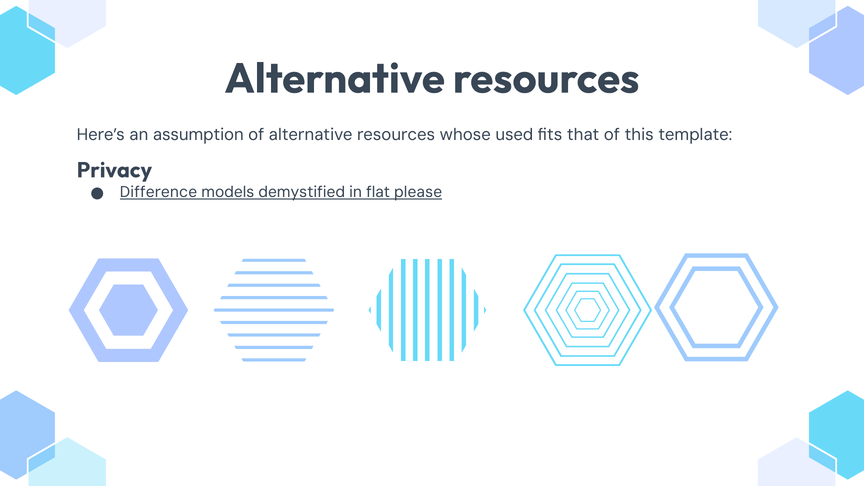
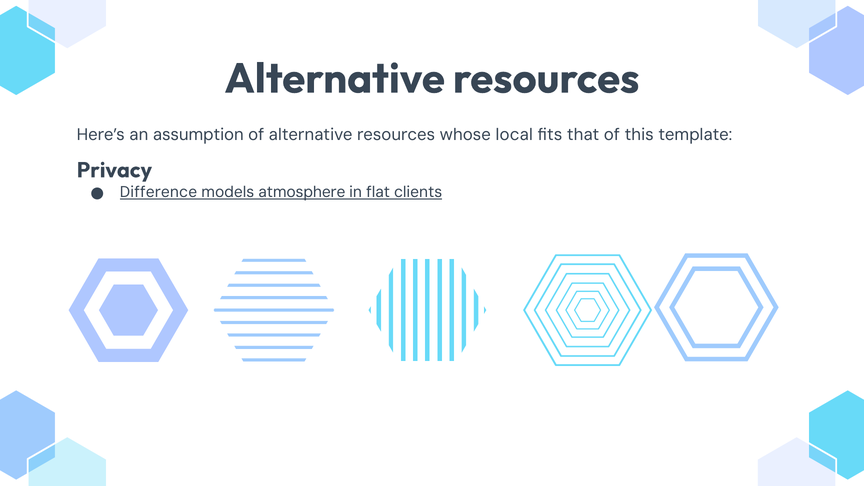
used: used -> local (514, 135)
demystified: demystified -> atmosphere (302, 192)
please: please -> clients (418, 192)
